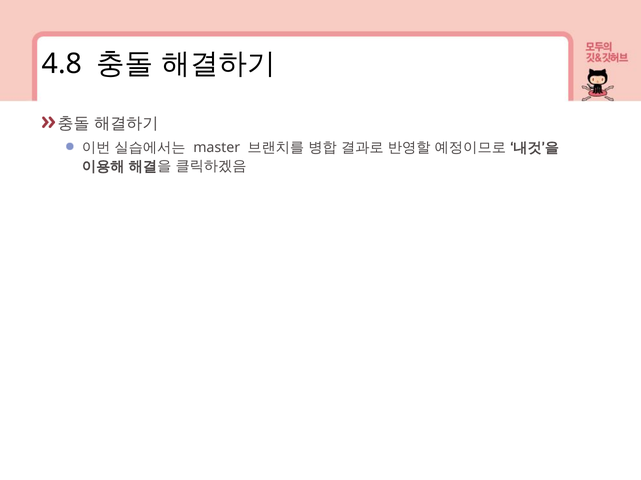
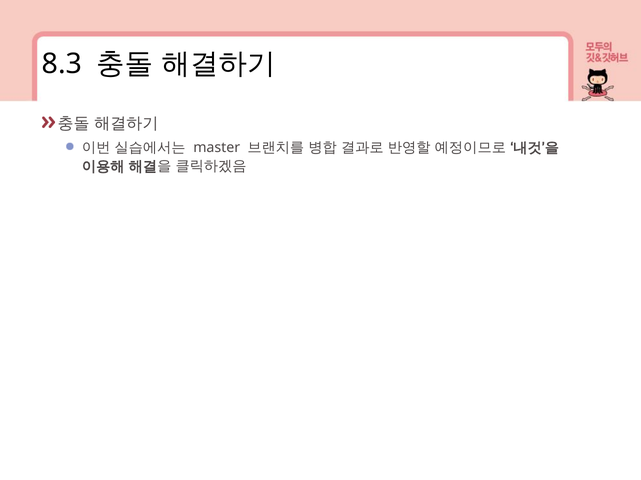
4.8: 4.8 -> 8.3 (62, 64)
